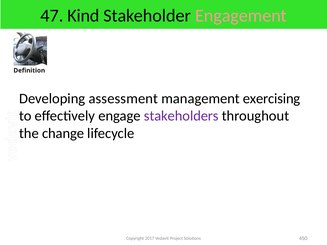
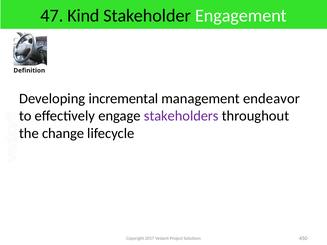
Engagement colour: pink -> white (241, 16)
assessment: assessment -> incremental (123, 99)
exercising: exercising -> endeavor (271, 99)
